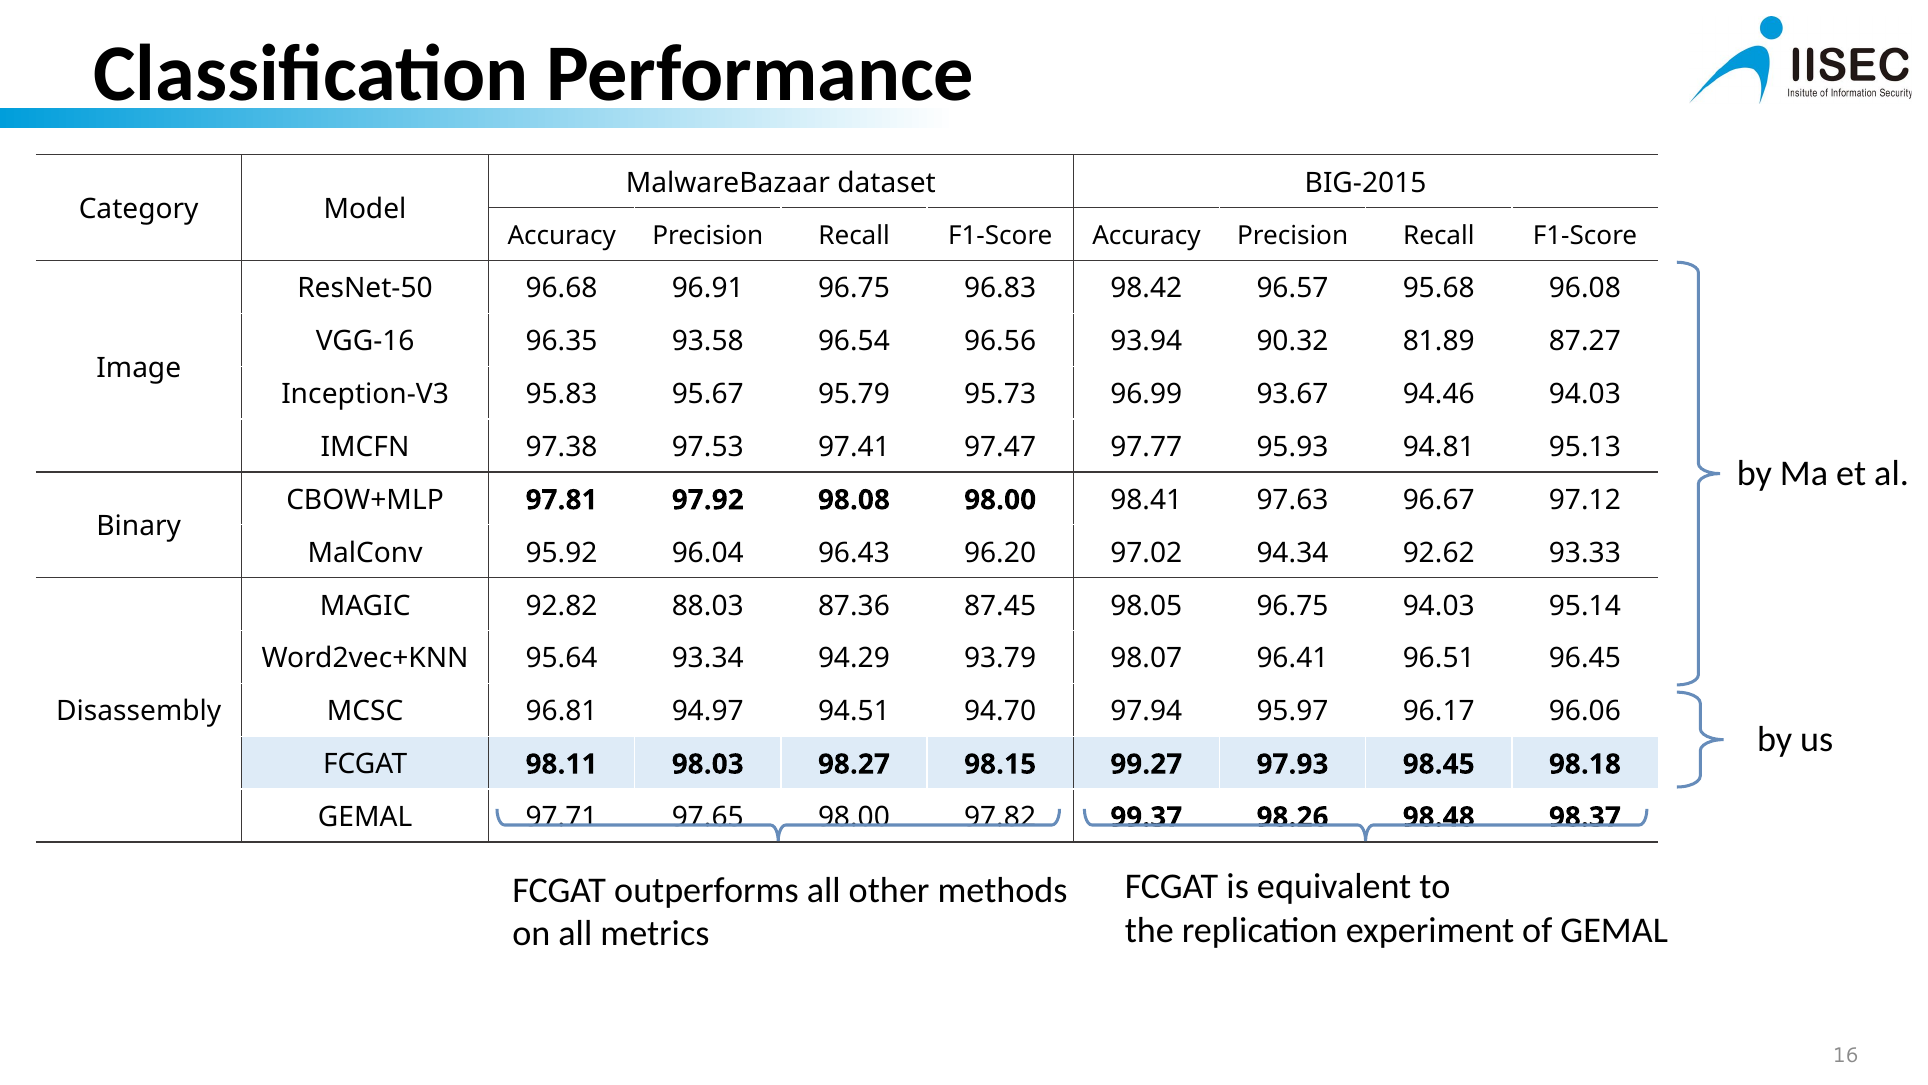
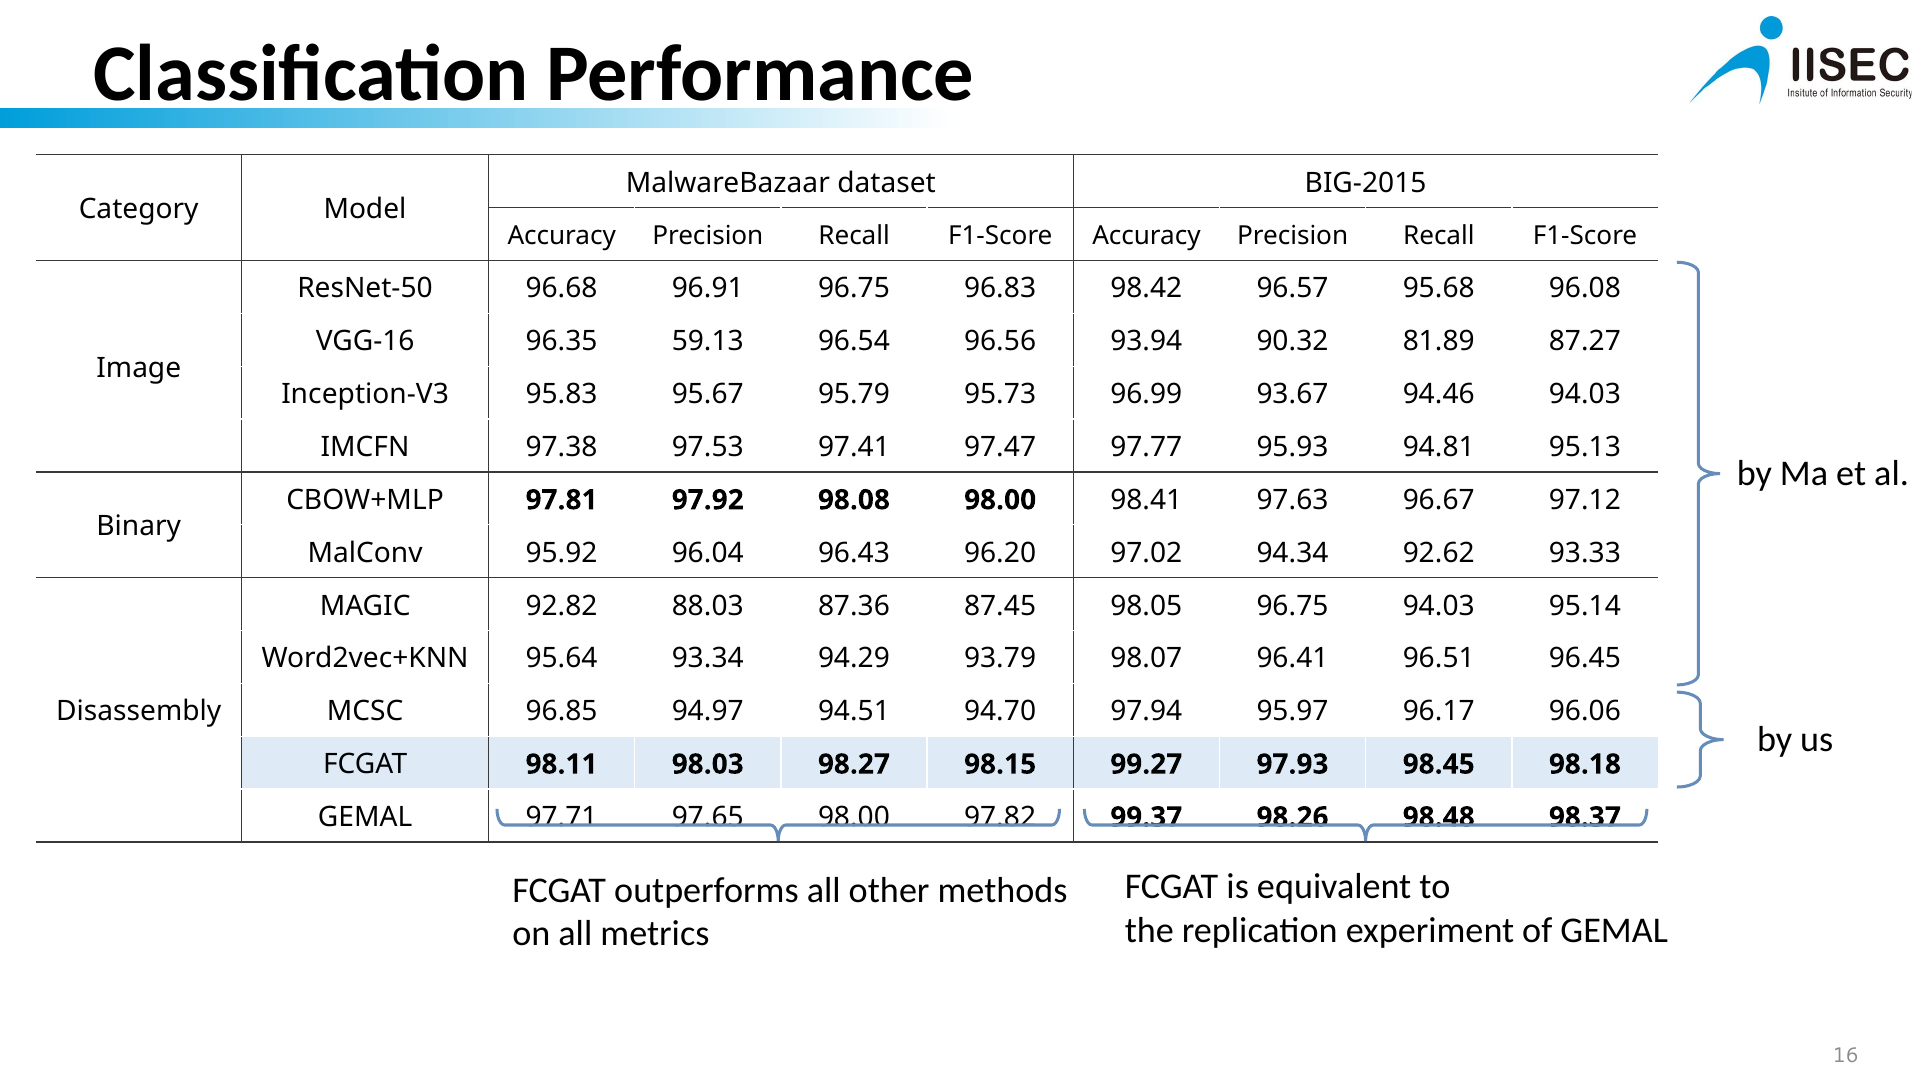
93.58: 93.58 -> 59.13 (708, 341)
96.81: 96.81 -> 96.85 (562, 711)
